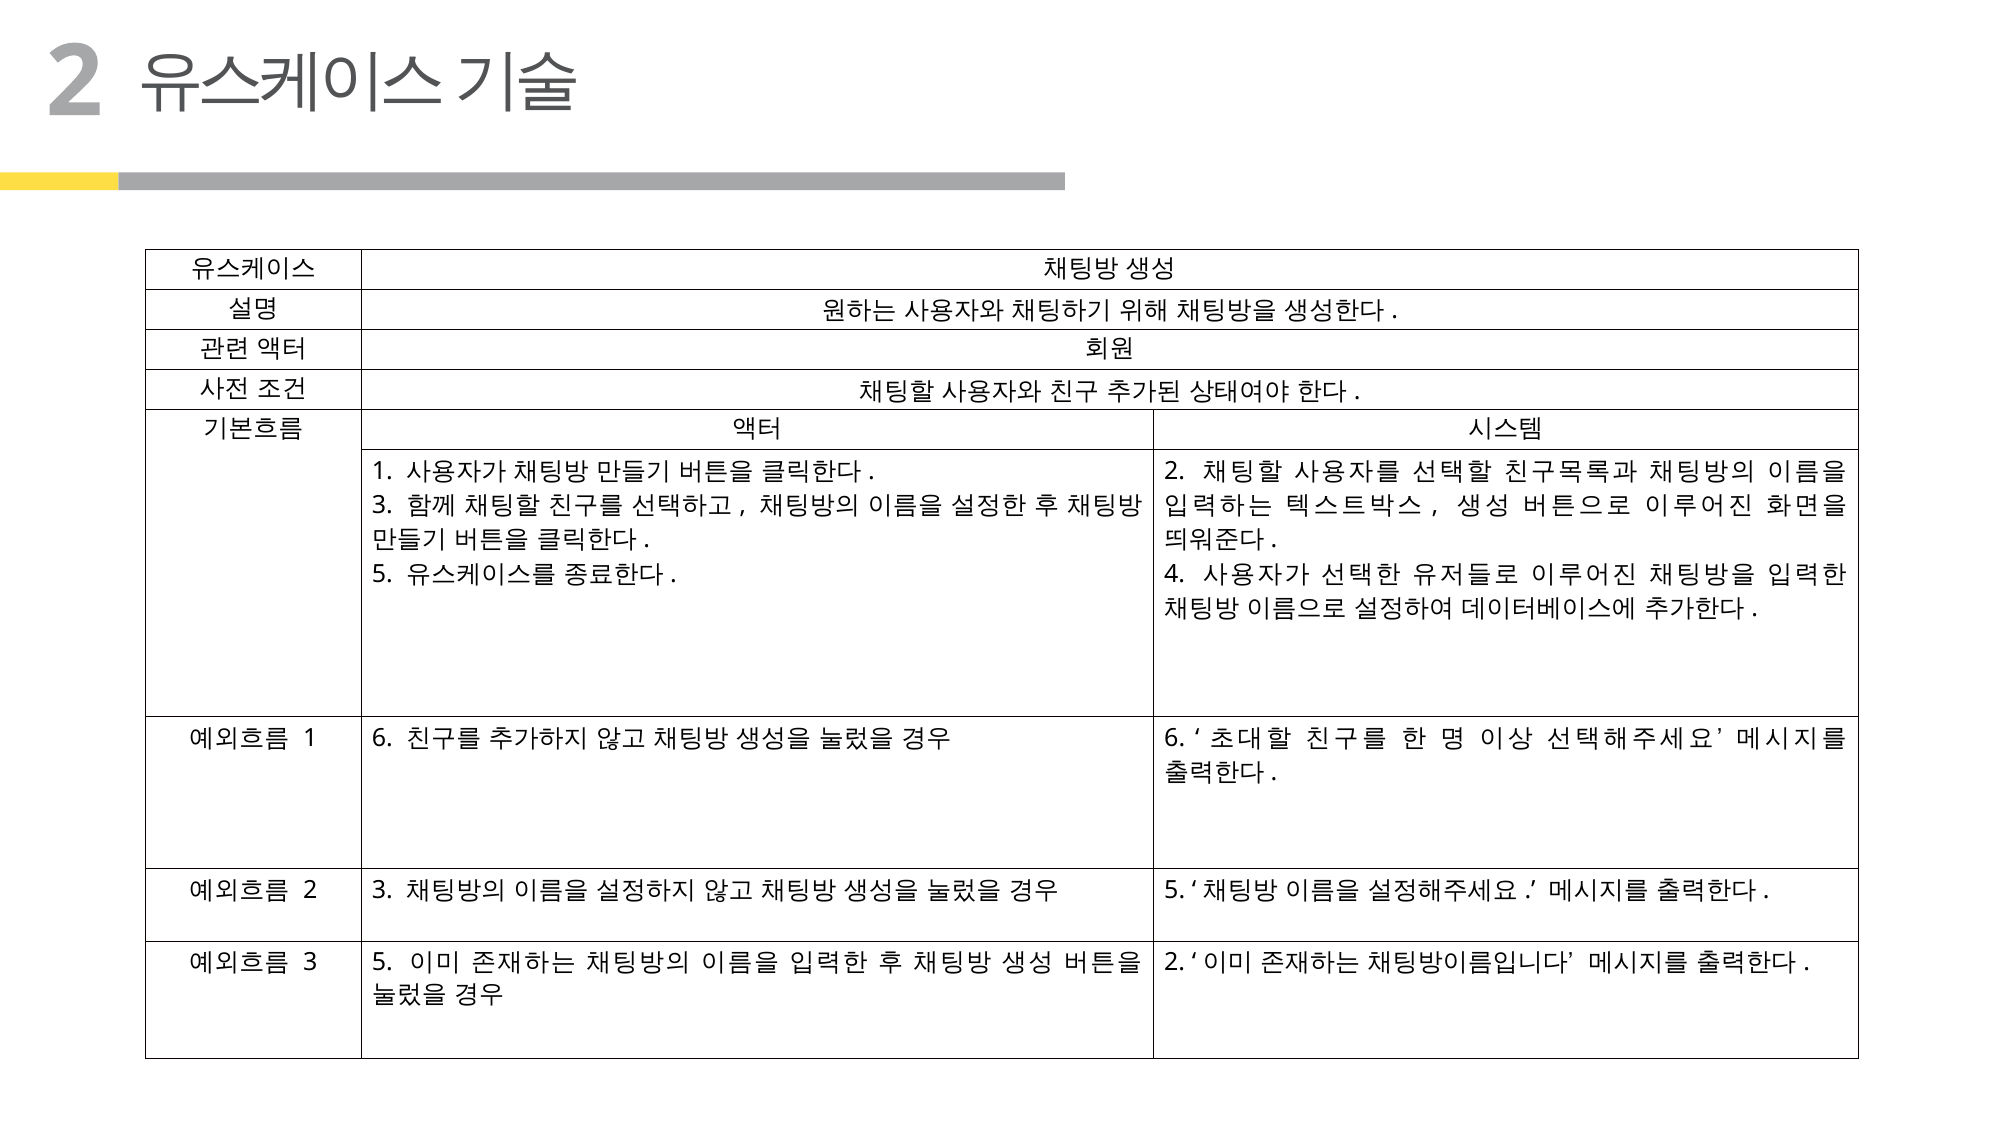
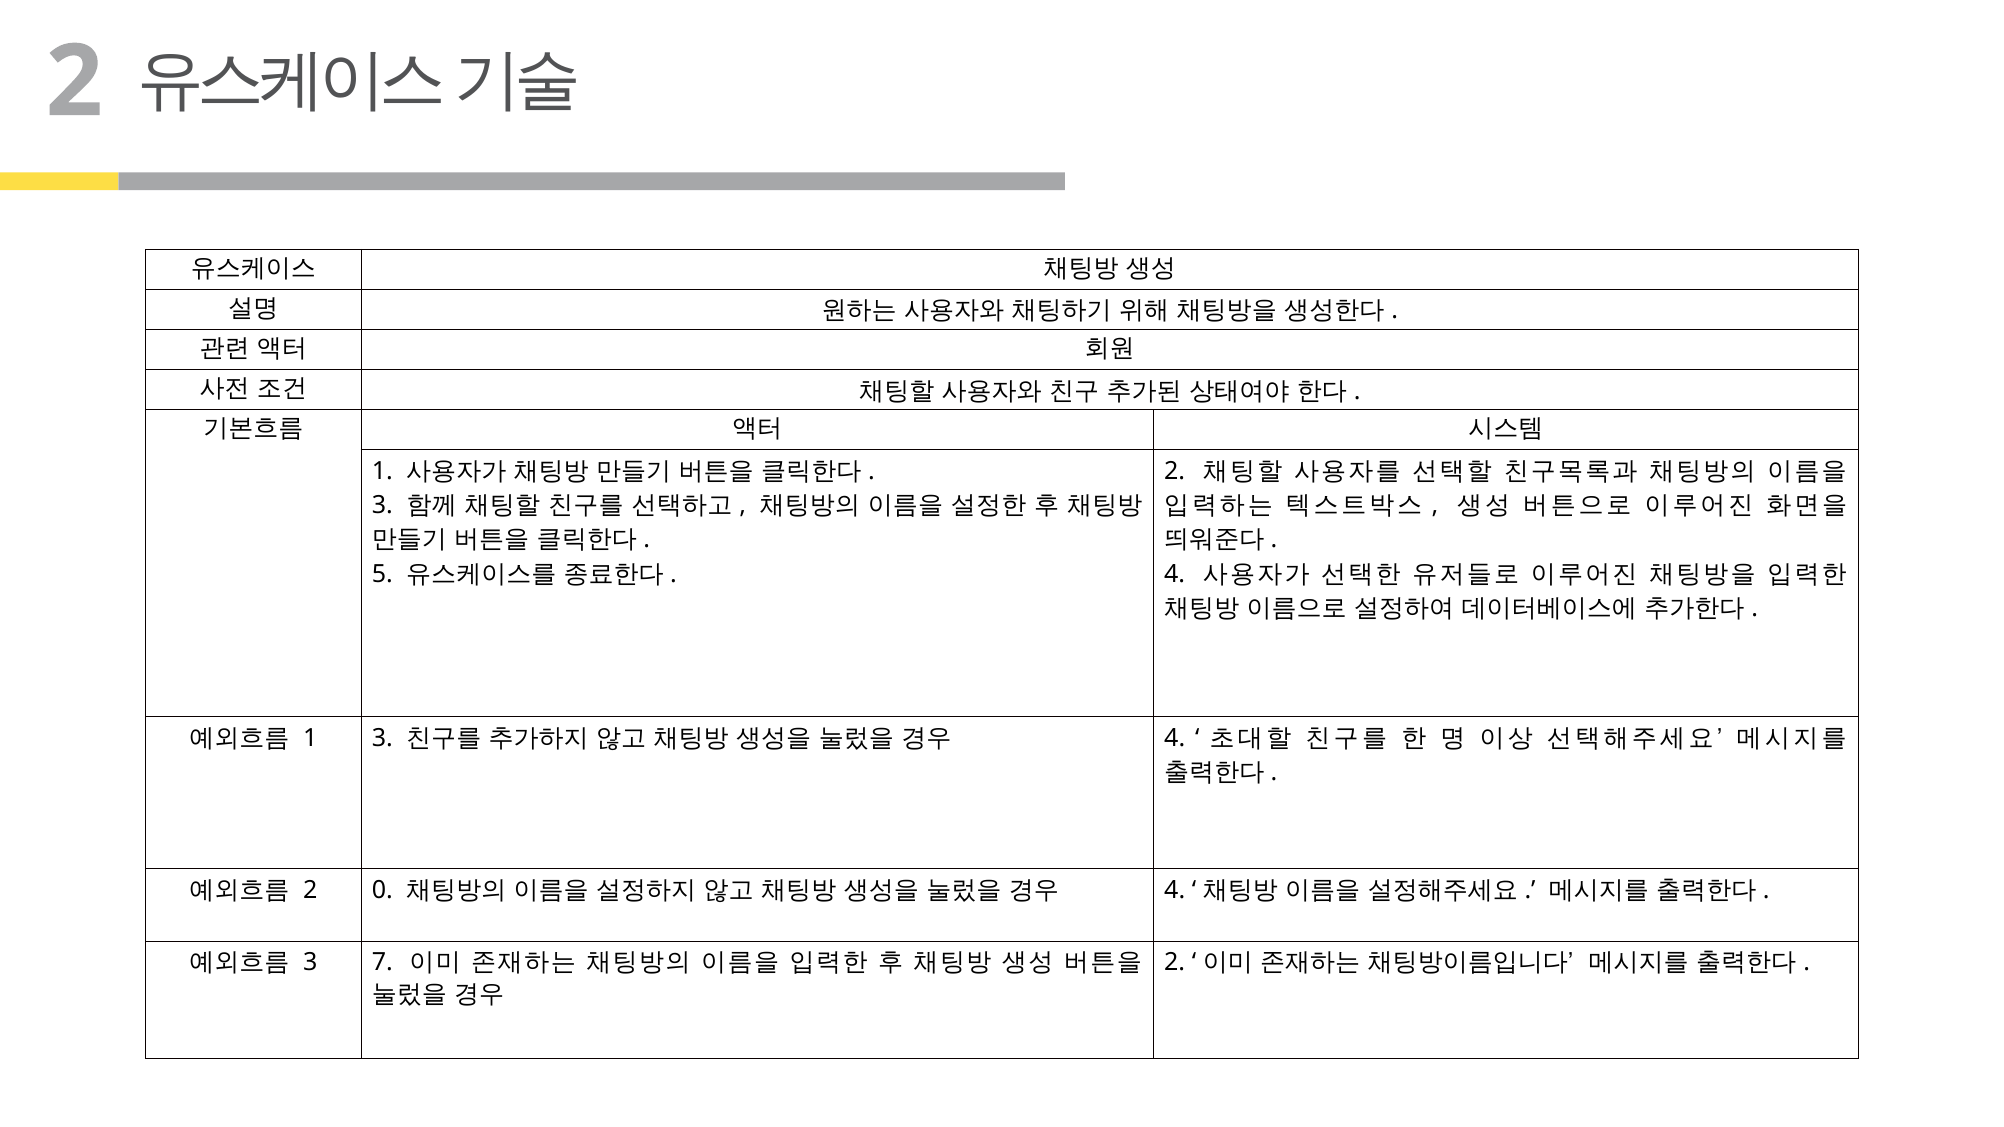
1 6: 6 -> 3 (382, 738)
6: 6 -> 4 (1175, 738)
2 3: 3 -> 0 (382, 890)
5: 5 -> 4 (1175, 890)
3 5: 5 -> 7 (382, 963)
